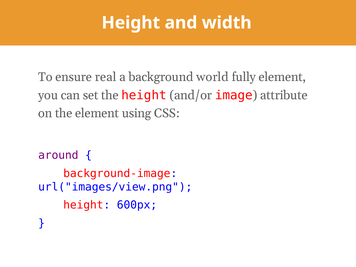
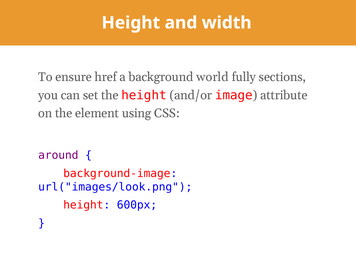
real: real -> href (106, 77)
fully element: element -> sections (282, 77)
url("images/view.png: url("images/view.png -> url("images/look.png (115, 187)
